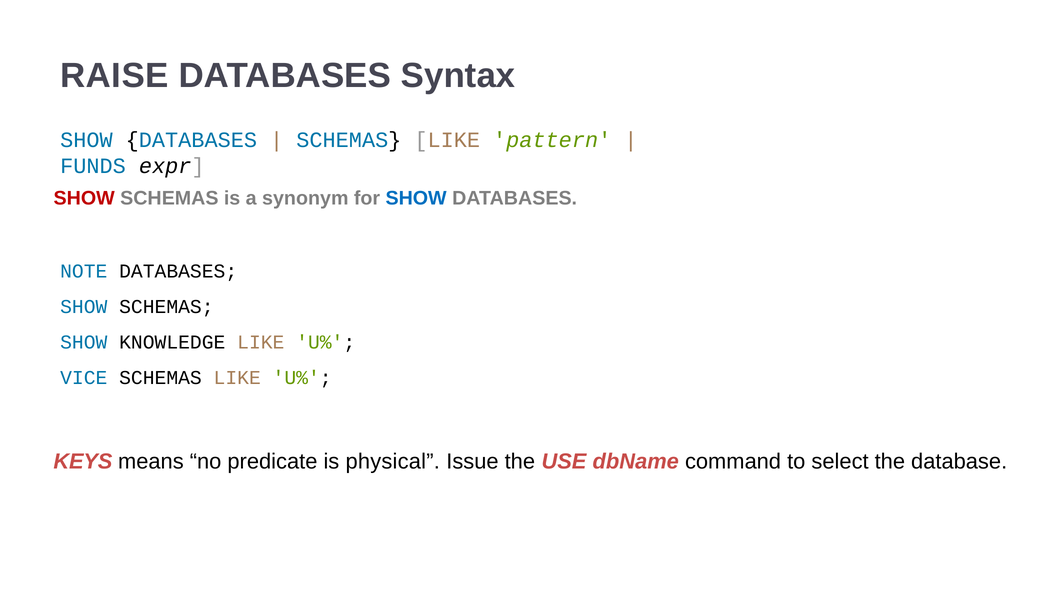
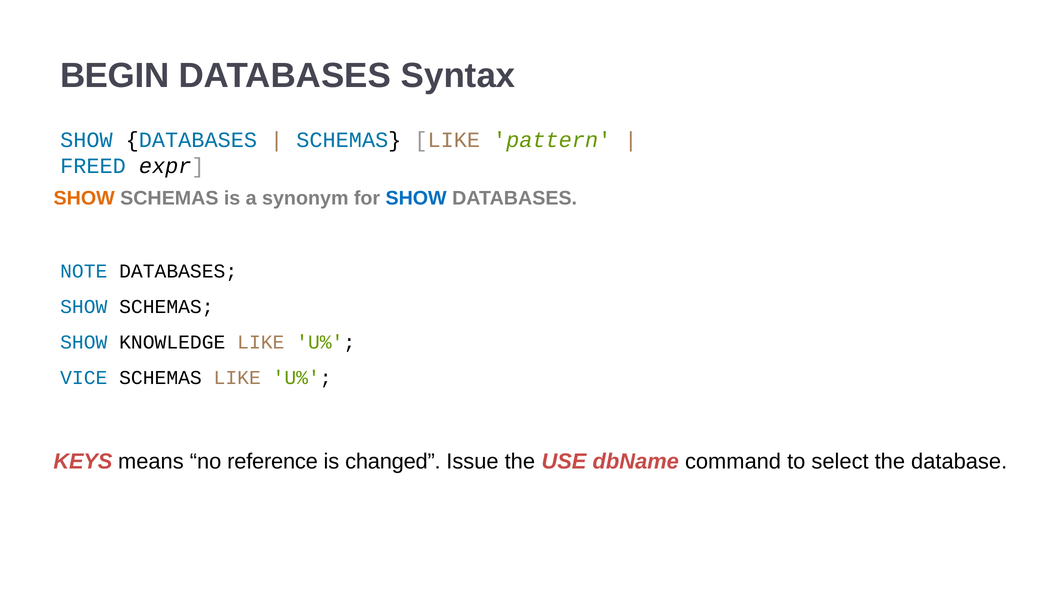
RAISE: RAISE -> BEGIN (115, 76)
FUNDS: FUNDS -> FREED (93, 166)
SHOW colour: red -> orange (84, 198)
predicate: predicate -> reference (273, 462)
physical: physical -> changed (393, 462)
